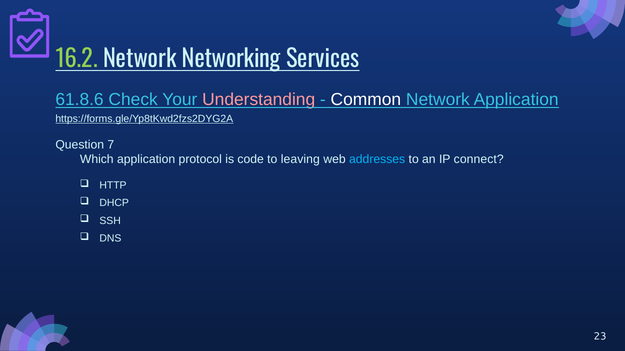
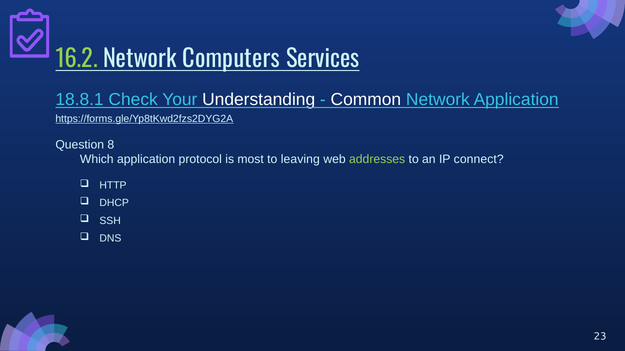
Networking: Networking -> Computers (231, 59)
61.8.6: 61.8.6 -> 18.8.1 (80, 100)
Understanding colour: pink -> white (259, 100)
7: 7 -> 8 (111, 145)
code: code -> most (251, 160)
addresses colour: light blue -> light green (377, 160)
